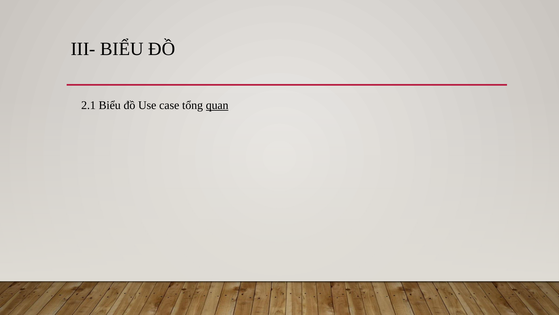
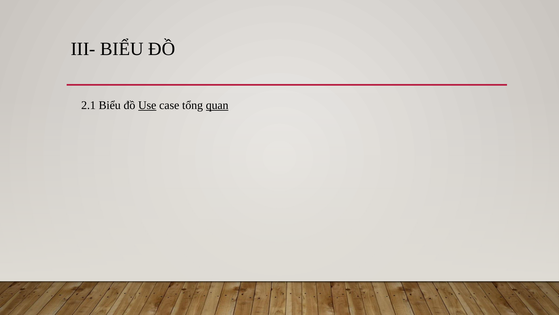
Use underline: none -> present (147, 105)
